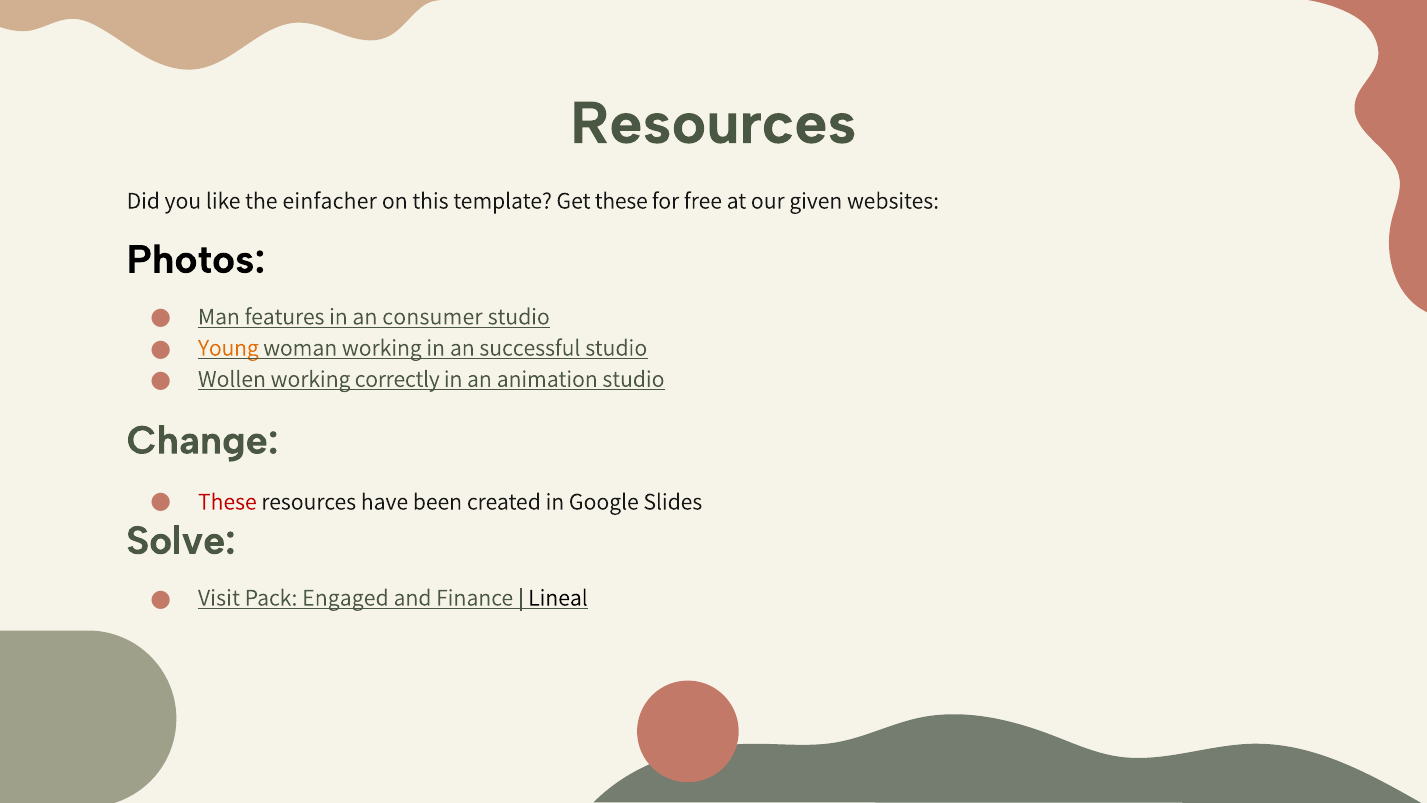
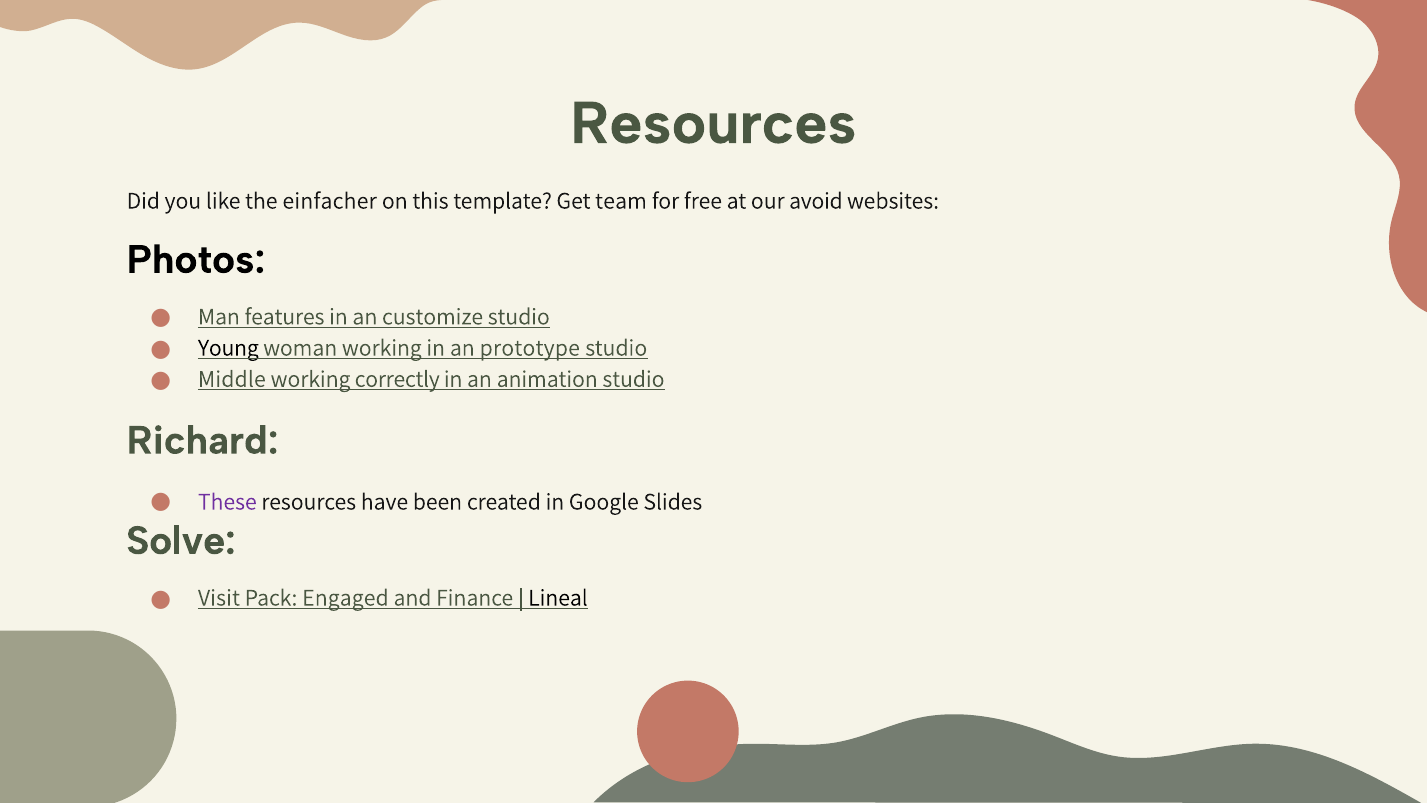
Get these: these -> team (621, 201)
given: given -> avoid (816, 201)
consumer: consumer -> customize (433, 316)
Young colour: orange -> black (228, 348)
successful: successful -> prototype (530, 348)
Wollen: Wollen -> Middle (232, 379)
Change: Change -> Richard (203, 440)
These colour: red -> purple (227, 501)
